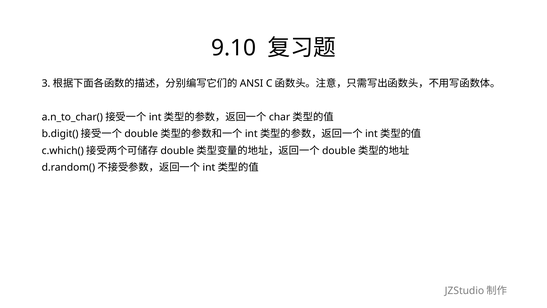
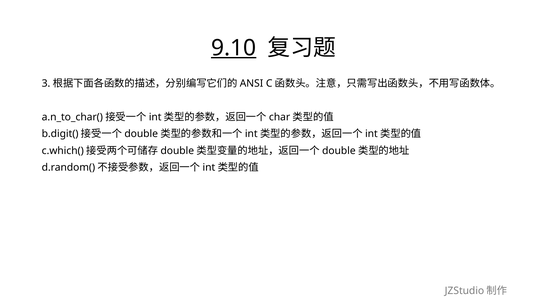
9.10 underline: none -> present (234, 48)
